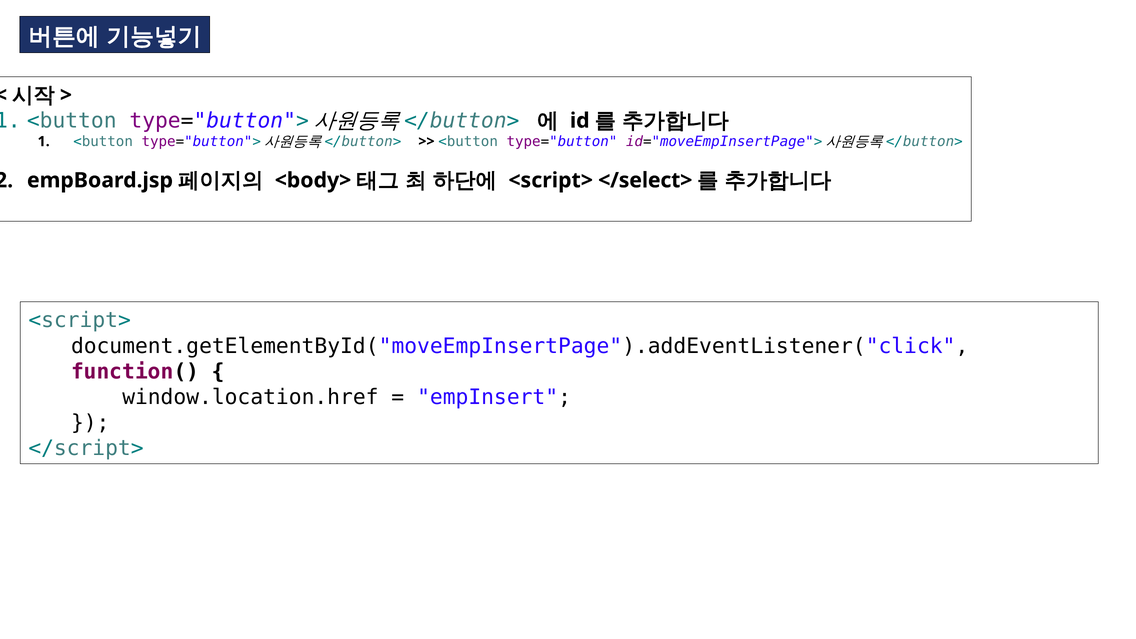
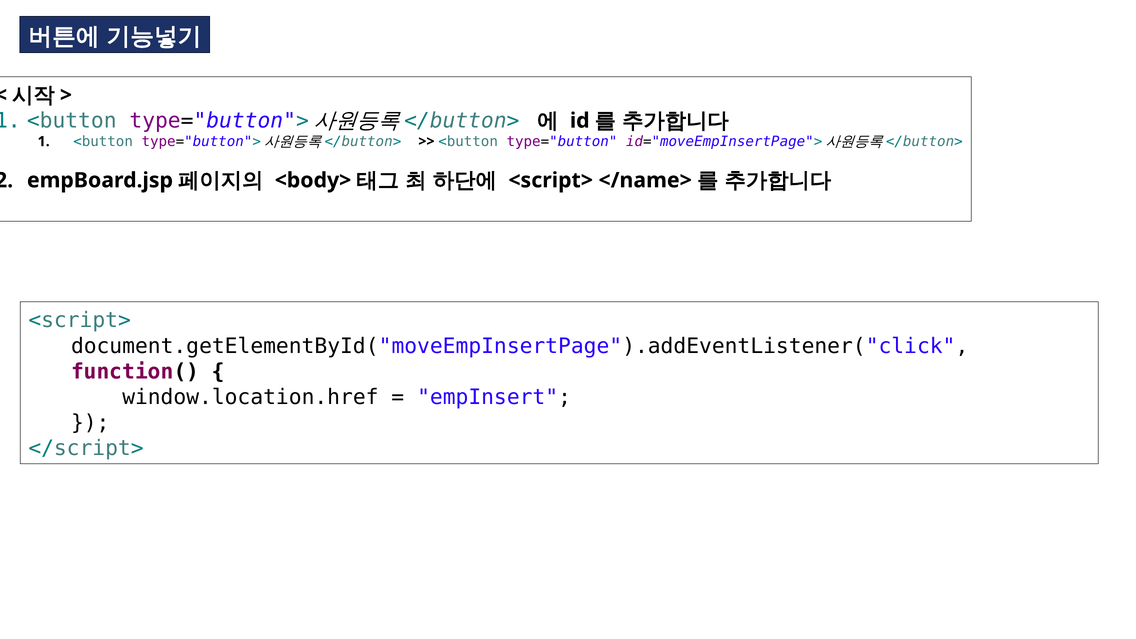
</select>: </select> -> </name> (645, 180)
